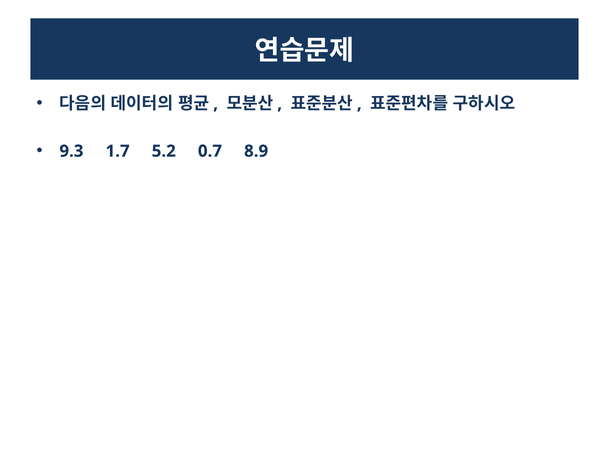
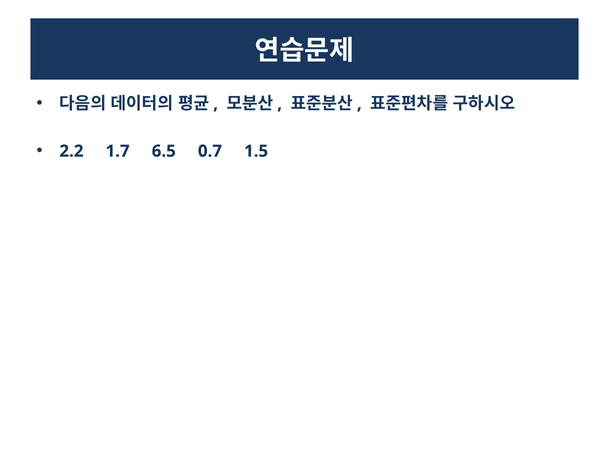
9.3: 9.3 -> 2.2 (71, 151)
5.2: 5.2 -> 6.5 (164, 151)
8.9: 8.9 -> 1.5 (256, 151)
